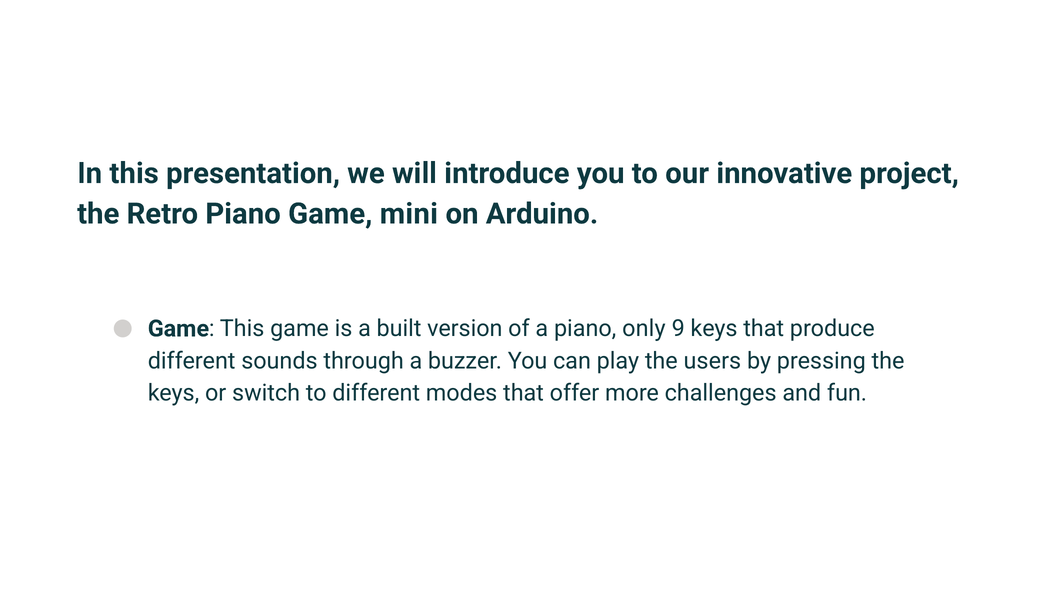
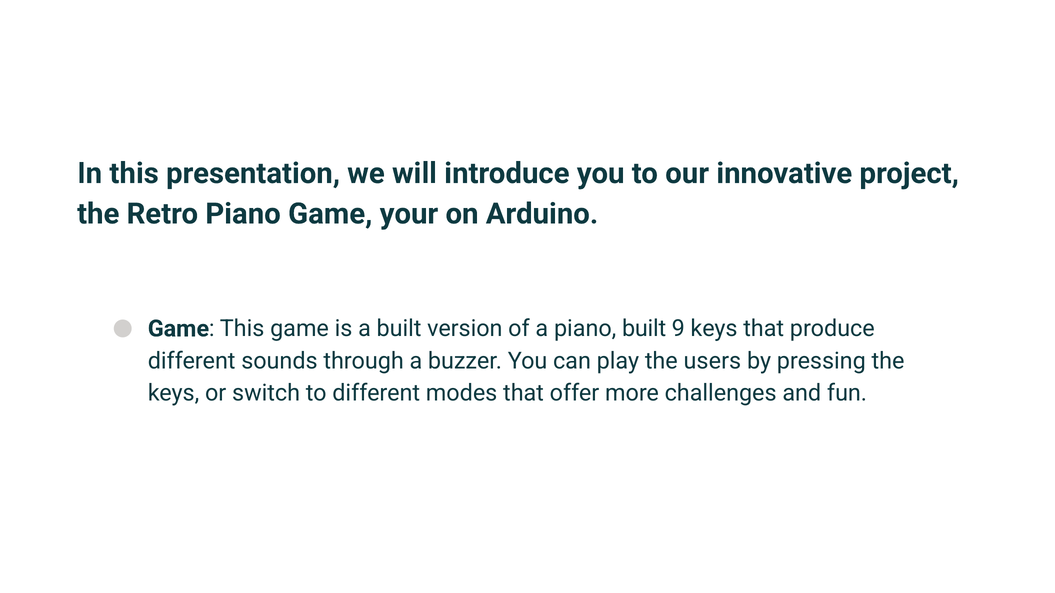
mini: mini -> your (409, 214)
piano only: only -> built (644, 329)
